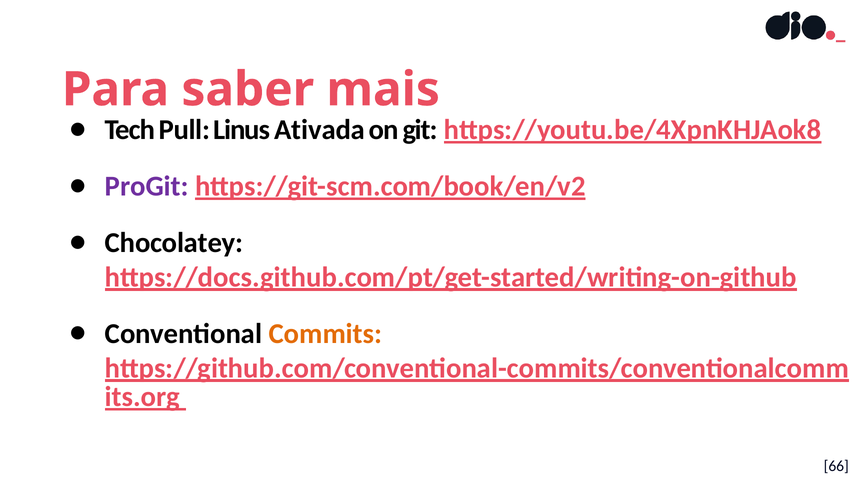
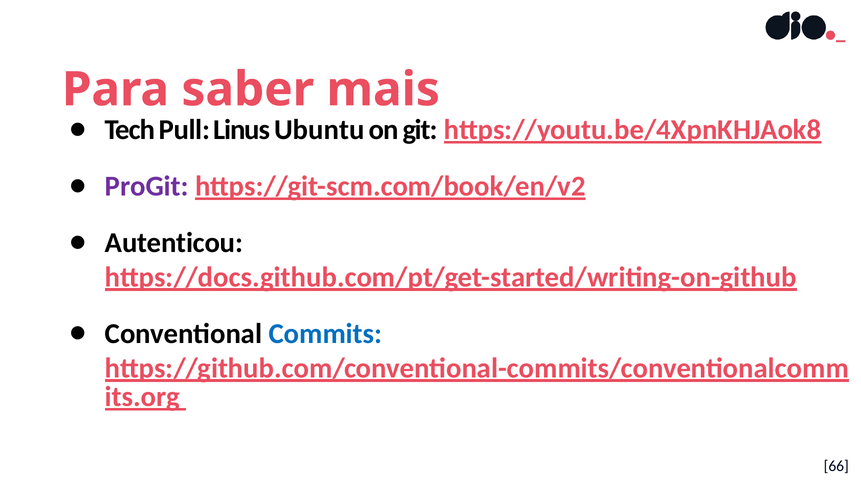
Ativada: Ativada -> Ubuntu (319, 130)
Chocolatey: Chocolatey -> Autenticou (174, 243)
Commits colour: orange -> blue (325, 334)
